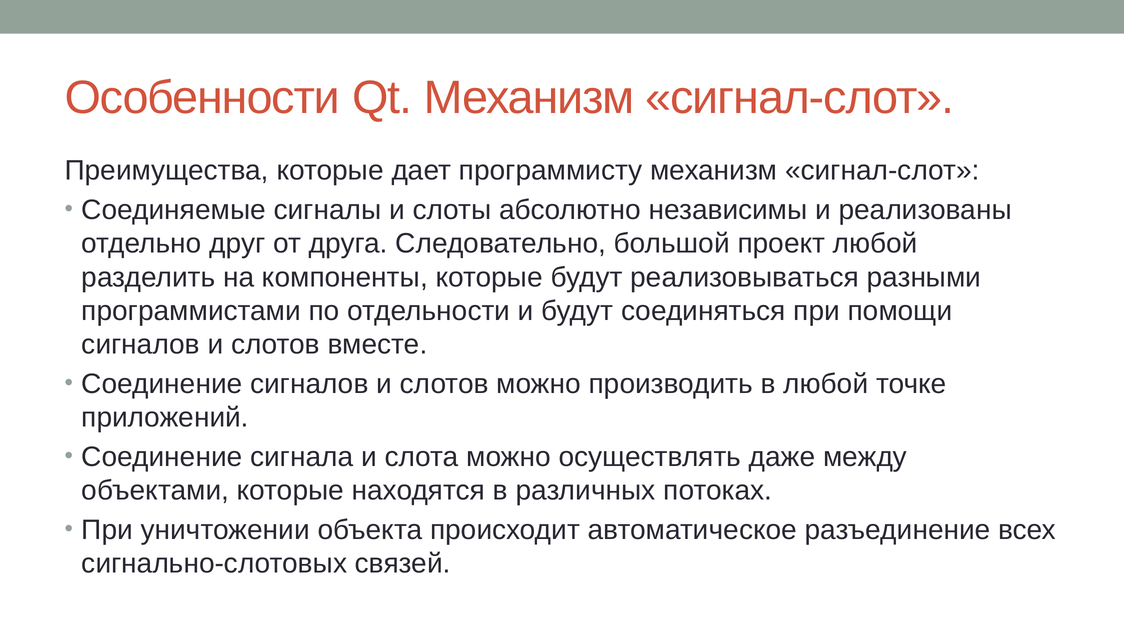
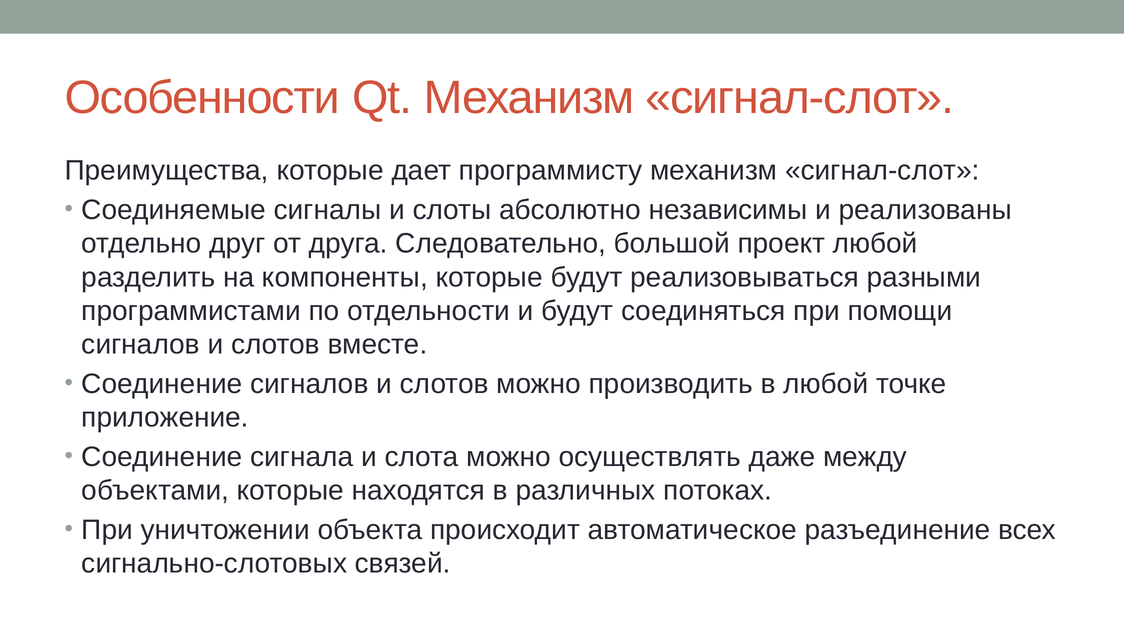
приложений: приложений -> приложение (165, 418)
